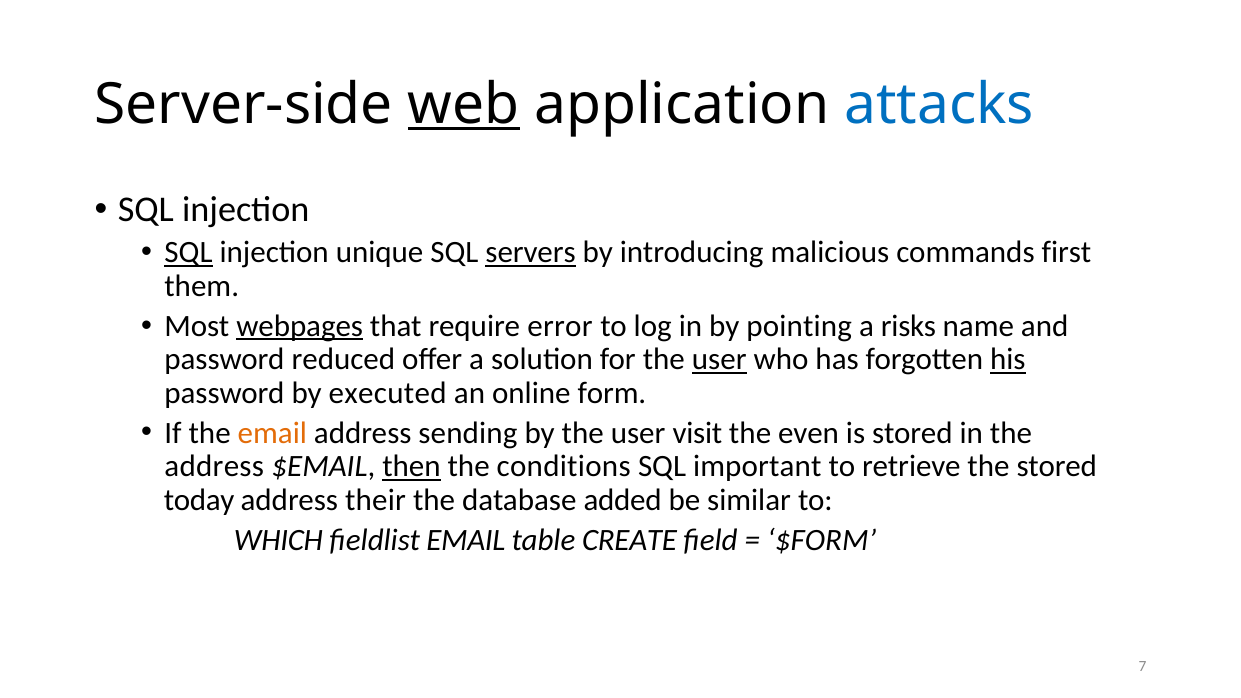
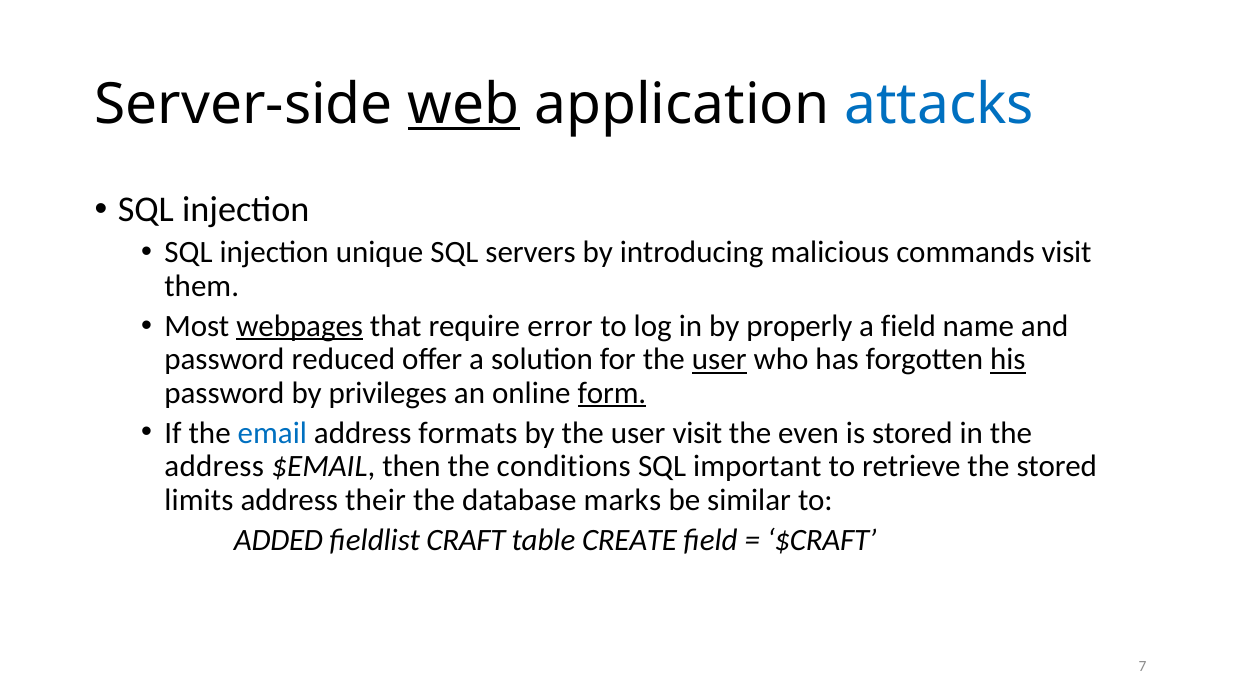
SQL underline: present -> none (188, 253)
servers underline: present -> none (531, 253)
commands first: first -> visit (1067, 253)
pointing: pointing -> properly (799, 326)
a risks: risks -> field (908, 326)
executed: executed -> privileges (388, 393)
form underline: none -> present (612, 393)
email colour: orange -> blue (272, 433)
sending: sending -> formats (468, 433)
then underline: present -> none (411, 466)
today: today -> limits (199, 500)
added: added -> marks (622, 500)
WHICH: WHICH -> ADDED (279, 540)
fieldlist EMAIL: EMAIL -> CRAFT (466, 540)
$FORM: $FORM -> $CRAFT (822, 540)
